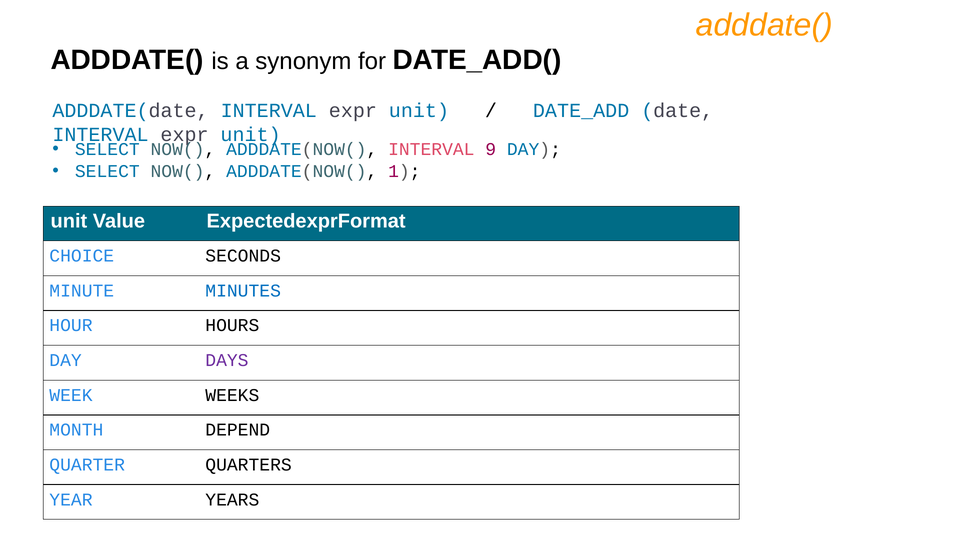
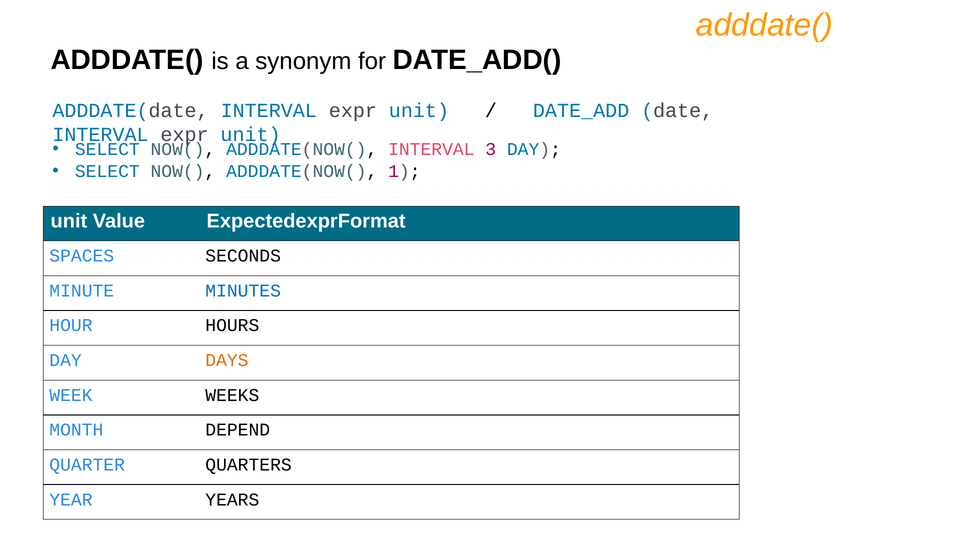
9: 9 -> 3 (491, 149)
CHOICE: CHOICE -> SPACES (82, 256)
DAYS colour: purple -> orange (227, 360)
